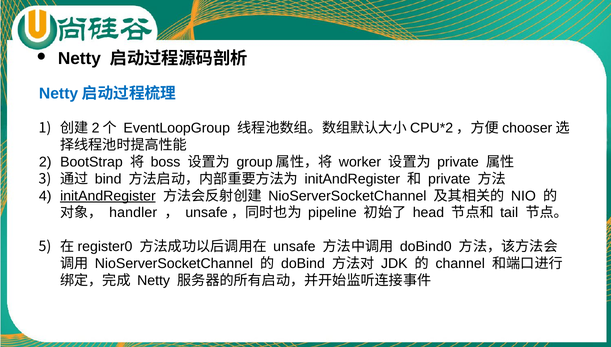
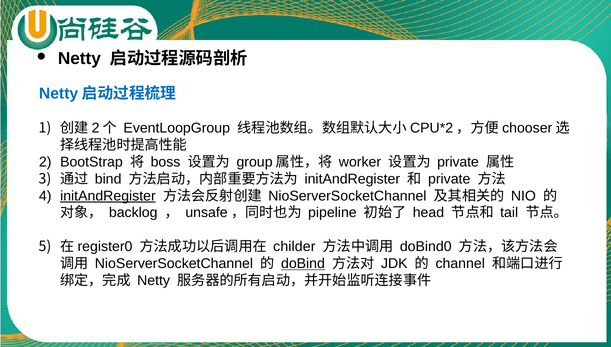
handler: handler -> backlog (133, 213)
unsafe: unsafe -> childer (294, 246)
doBind underline: none -> present (303, 263)
